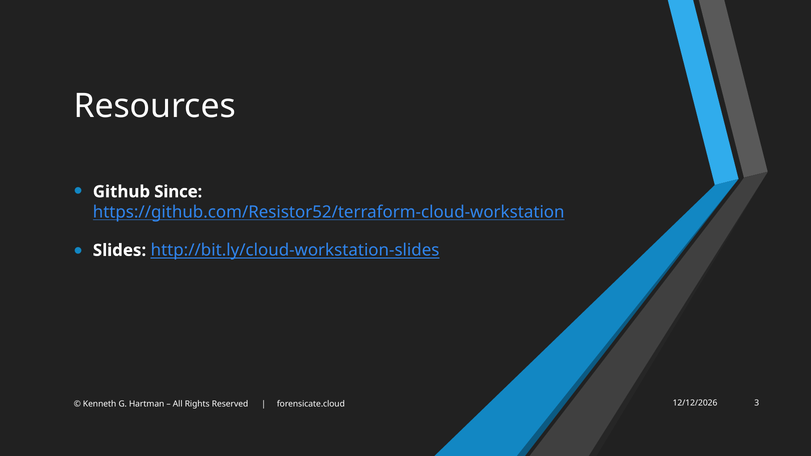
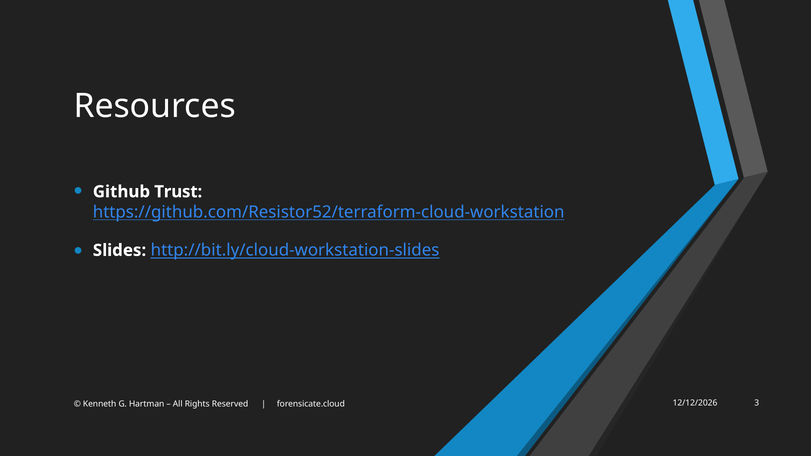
Since: Since -> Trust (178, 192)
